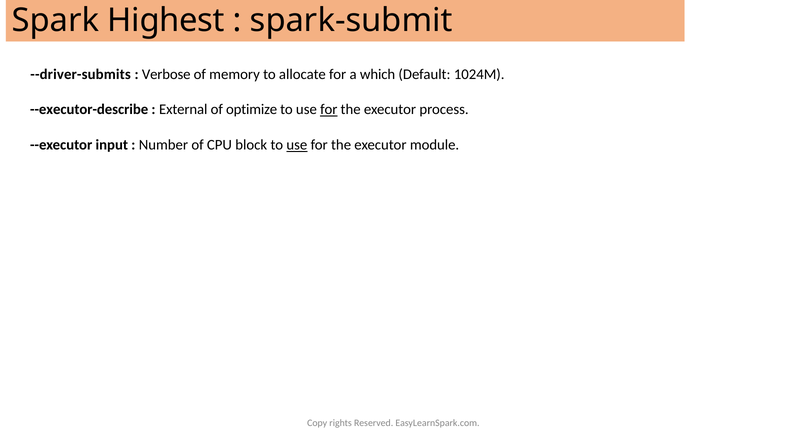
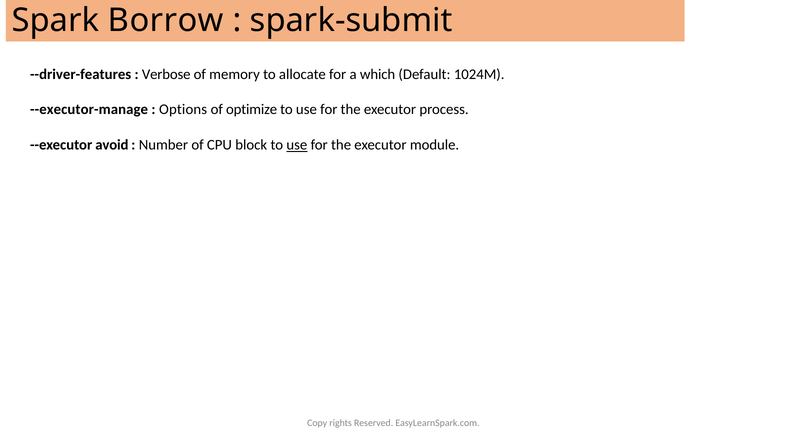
Highest: Highest -> Borrow (166, 20)
--driver-submits: --driver-submits -> --driver-features (81, 74)
--executor-describe: --executor-describe -> --executor-manage (89, 110)
External: External -> Options (183, 110)
for underline: present -> none (329, 110)
input: input -> avoid (112, 145)
